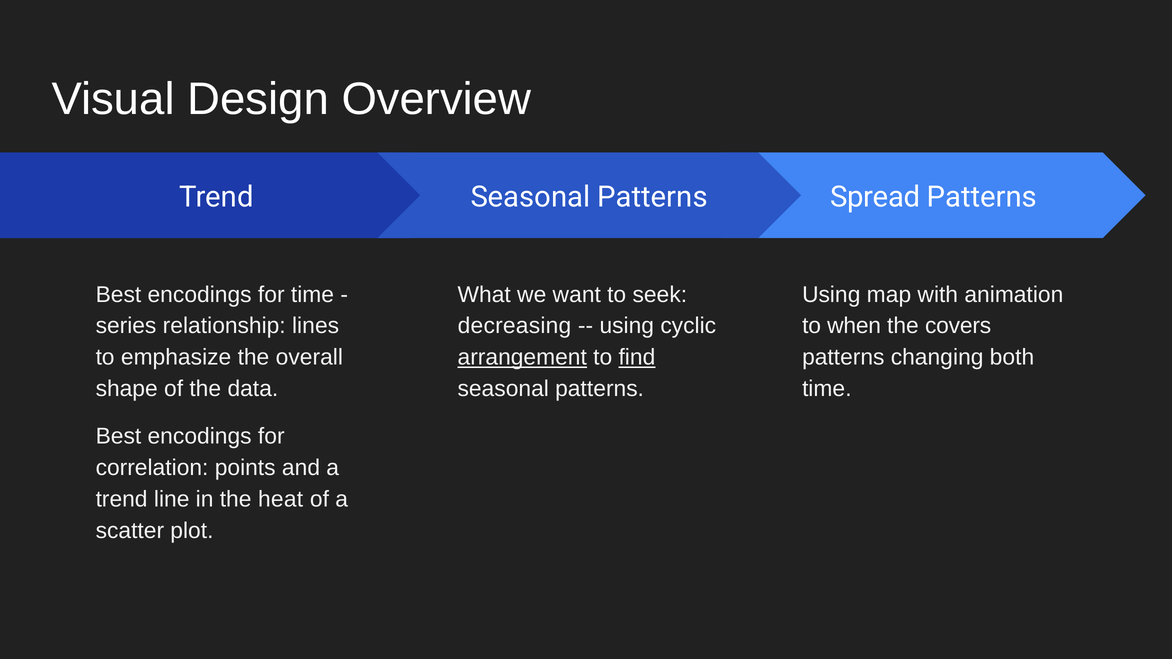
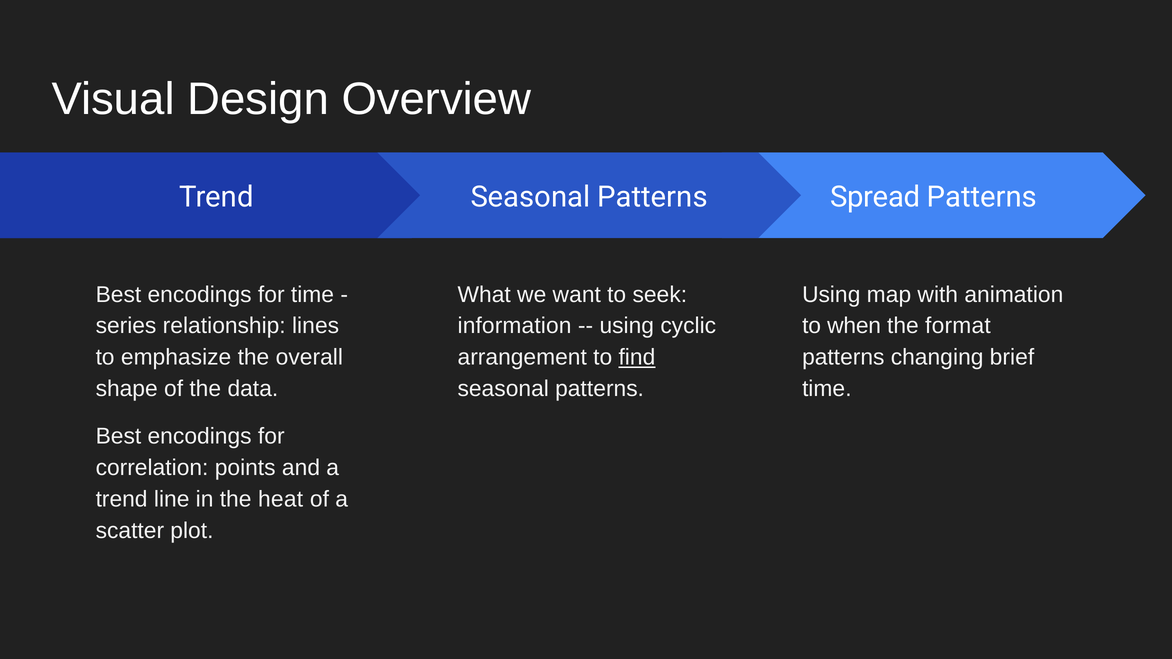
decreasing: decreasing -> information (515, 326)
covers: covers -> format (958, 326)
arrangement underline: present -> none (522, 358)
both: both -> brief (1012, 358)
